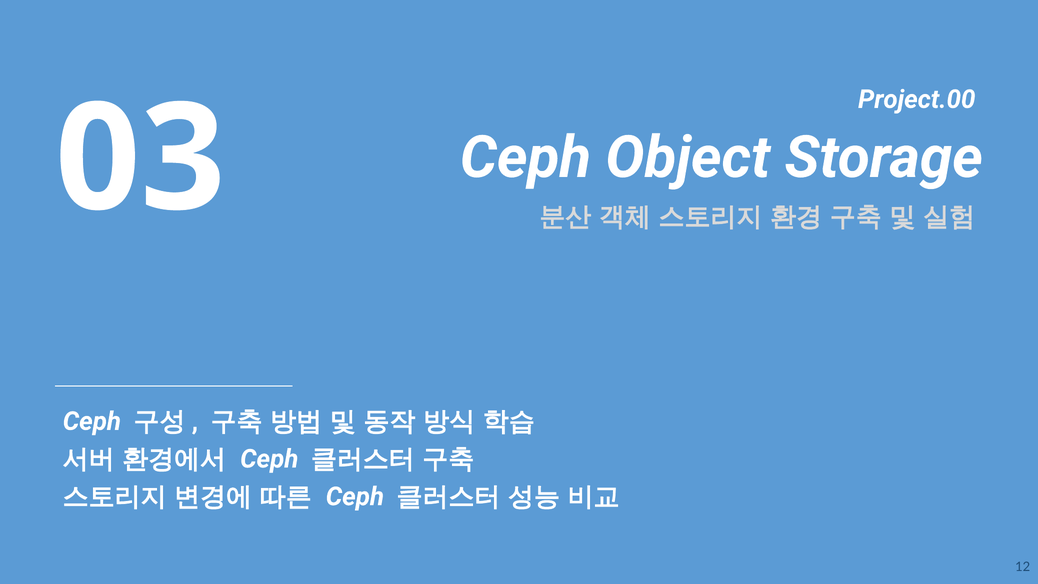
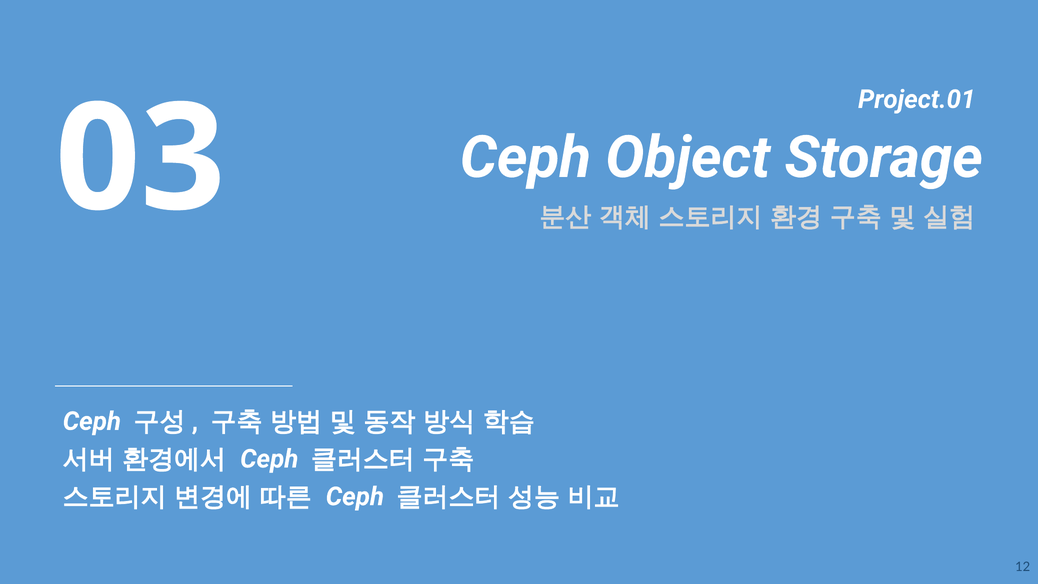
Project.00: Project.00 -> Project.01 (917, 99)
